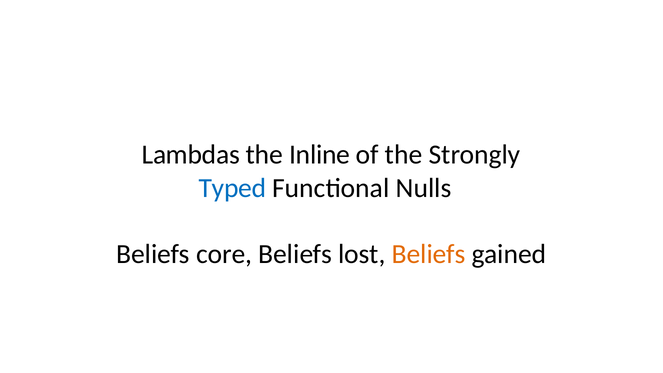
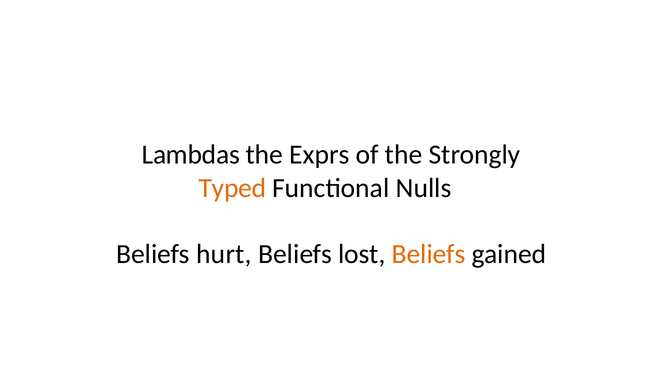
Inline: Inline -> Exprs (319, 155)
Typed colour: blue -> orange (232, 188)
core: core -> hurt (224, 254)
